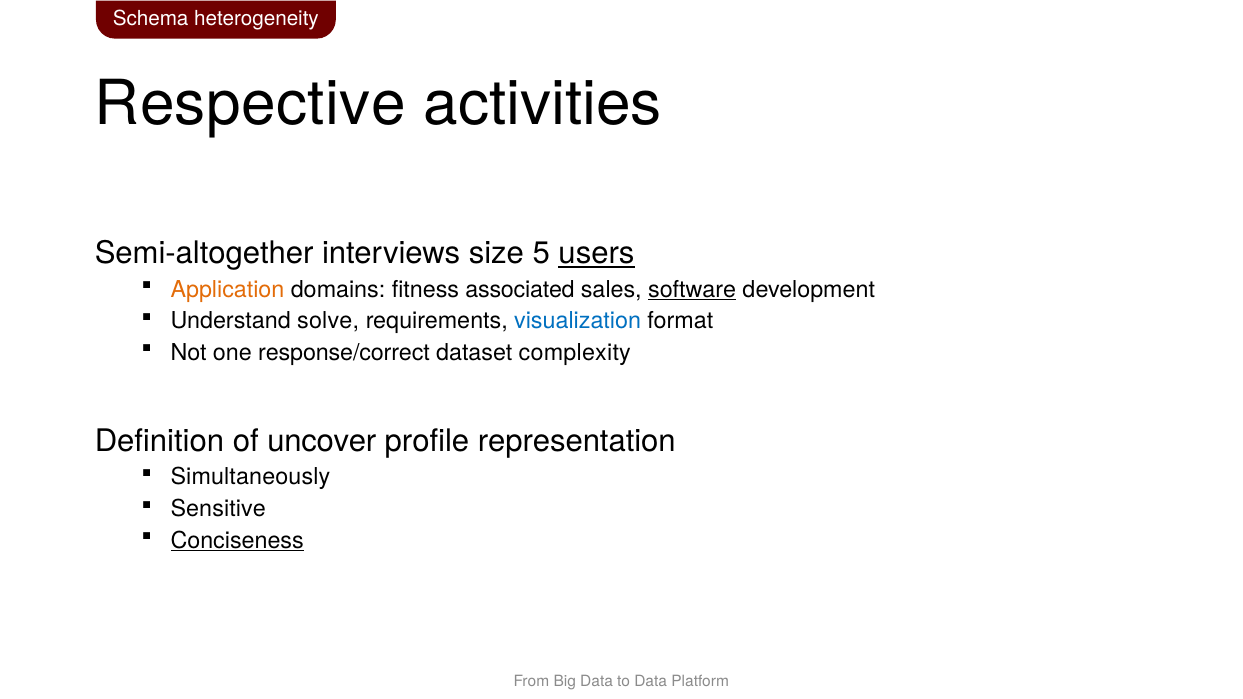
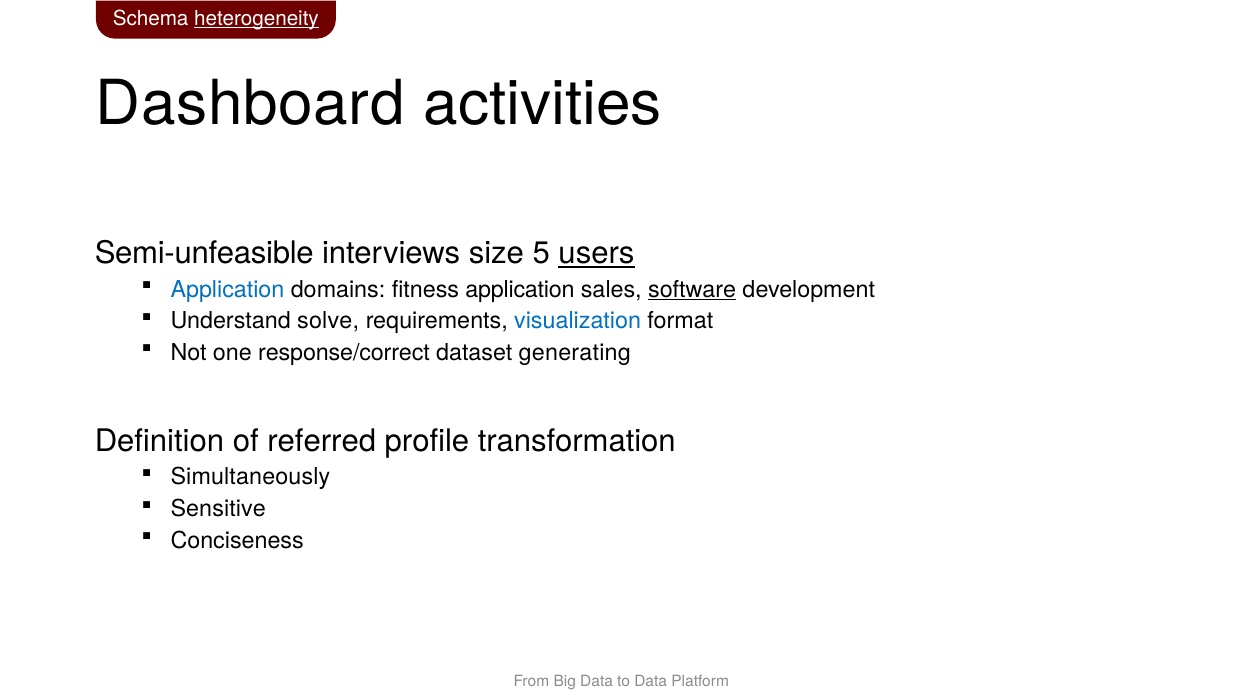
heterogeneity underline: none -> present (256, 18)
Respective: Respective -> Dashboard (250, 104)
Semi-altogether: Semi-altogether -> Semi-unfeasible (204, 254)
Application colour: orange -> blue (227, 289)
fitness associated: associated -> application (520, 289)
complexity: complexity -> generating (575, 353)
uncover: uncover -> referred (322, 442)
representation: representation -> transformation (577, 442)
Conciseness underline: present -> none (237, 541)
